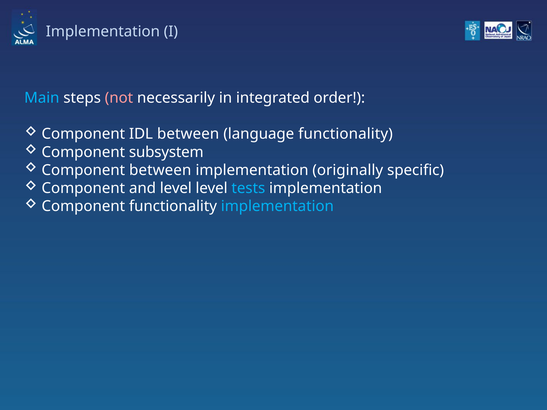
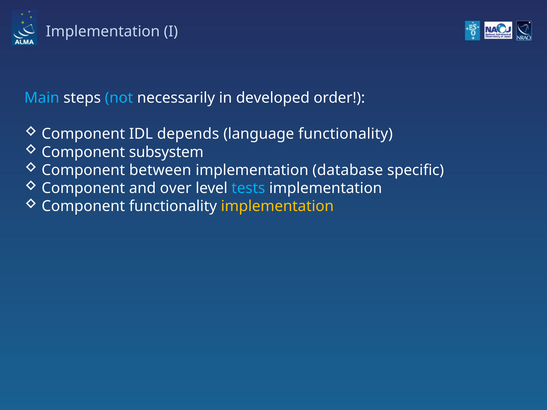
not colour: pink -> light blue (119, 98)
integrated: integrated -> developed (273, 98)
IDL between: between -> depends (188, 134)
originally: originally -> database (348, 170)
and level: level -> over (176, 188)
implementation colour: light blue -> yellow (277, 206)
